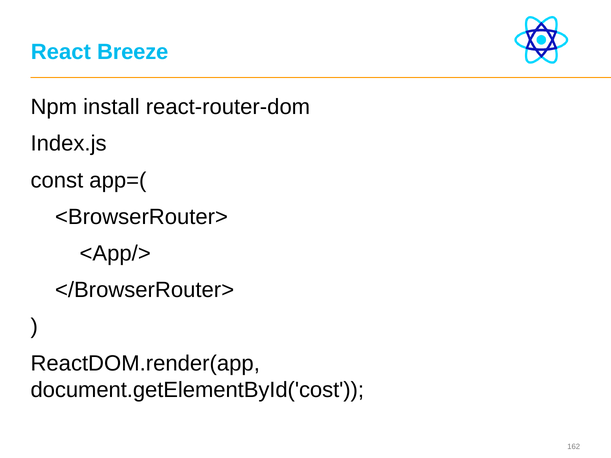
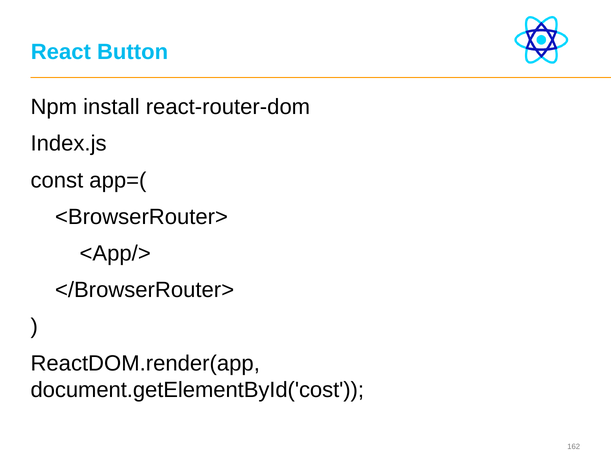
Breeze: Breeze -> Button (133, 52)
